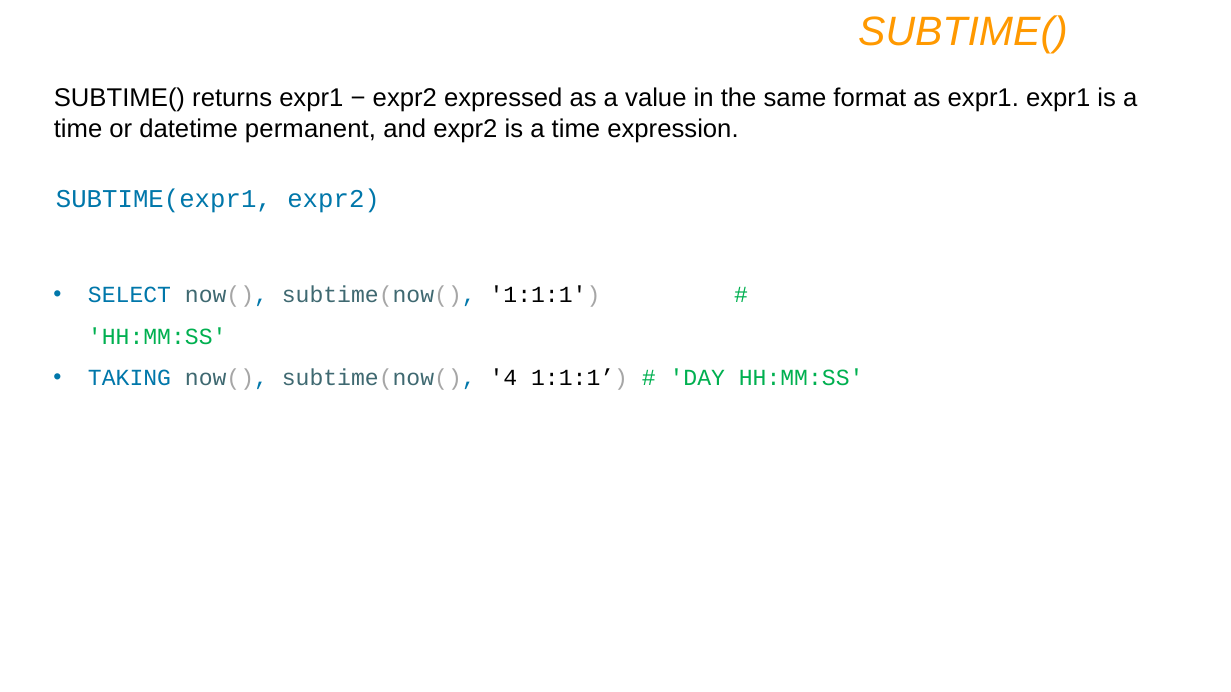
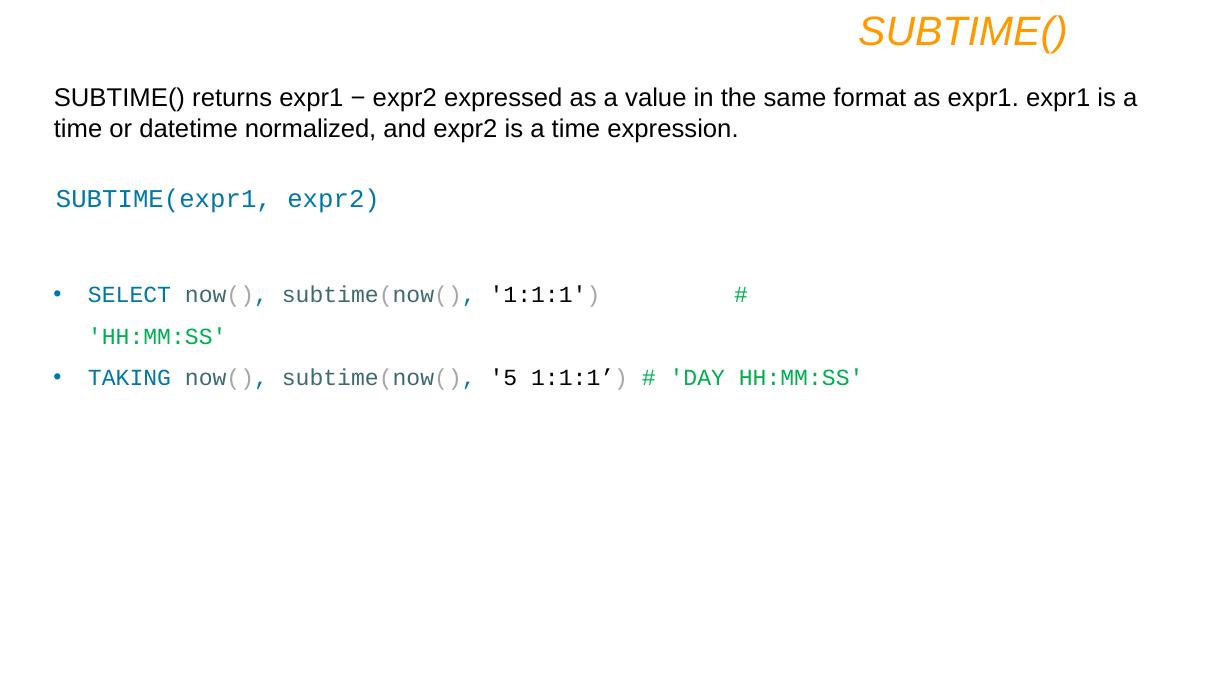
permanent: permanent -> normalized (311, 129)
4: 4 -> 5 (503, 378)
